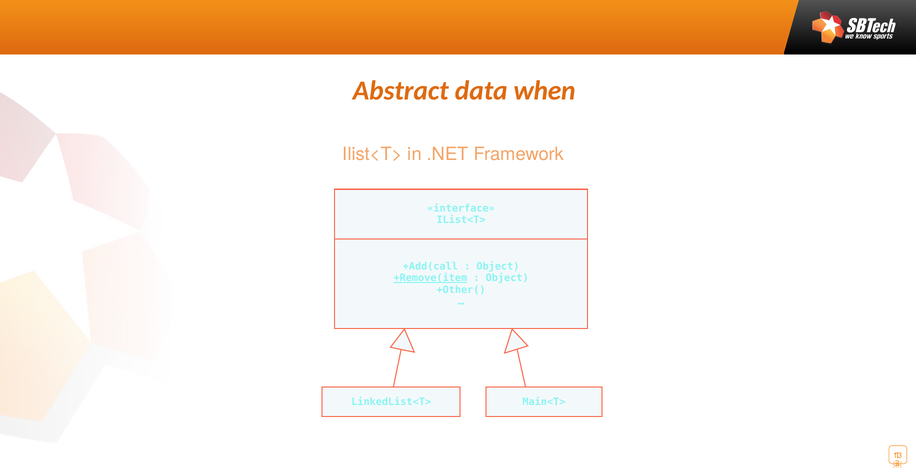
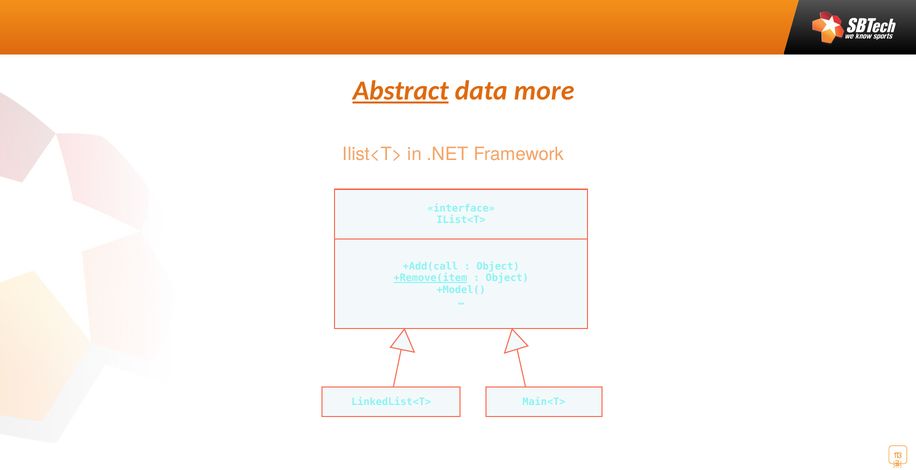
Abstract underline: none -> present (401, 91)
when: when -> more (544, 91)
+Other(: +Other( -> +Model( (461, 290)
